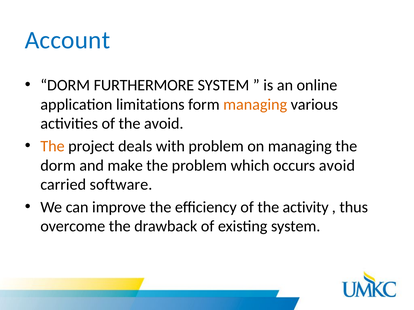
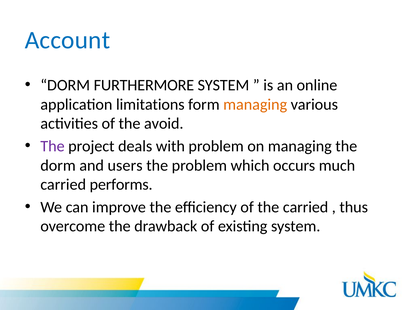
The colour: orange -> purple (52, 146)
make: make -> users (125, 166)
occurs avoid: avoid -> much (337, 166)
software: software -> performs (121, 185)
the activity: activity -> carried (306, 207)
